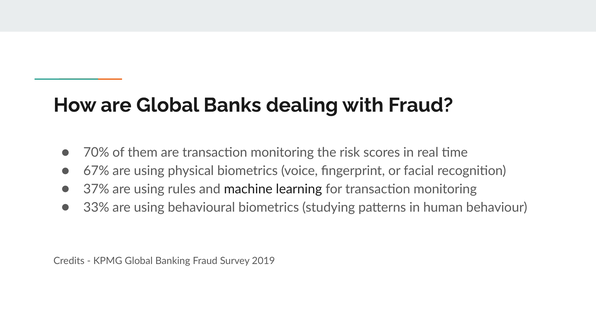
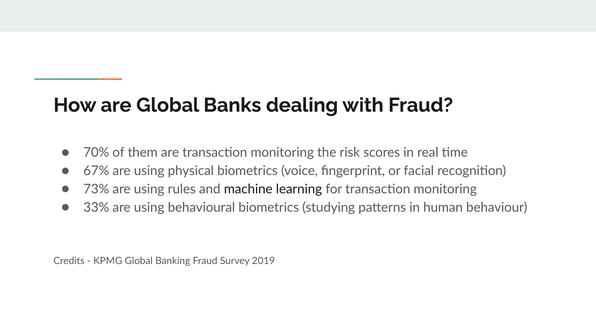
37%: 37% -> 73% (96, 189)
